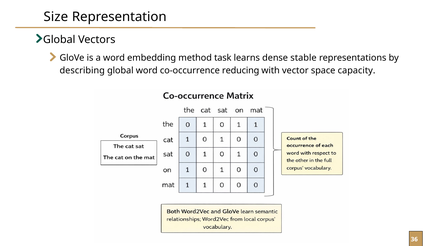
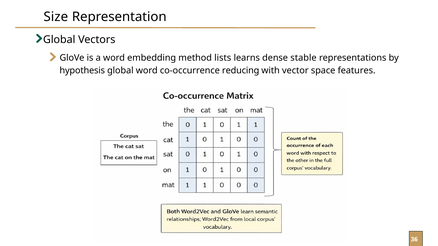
task: task -> lists (223, 58)
describing: describing -> hypothesis (82, 71)
capacity: capacity -> features (357, 71)
